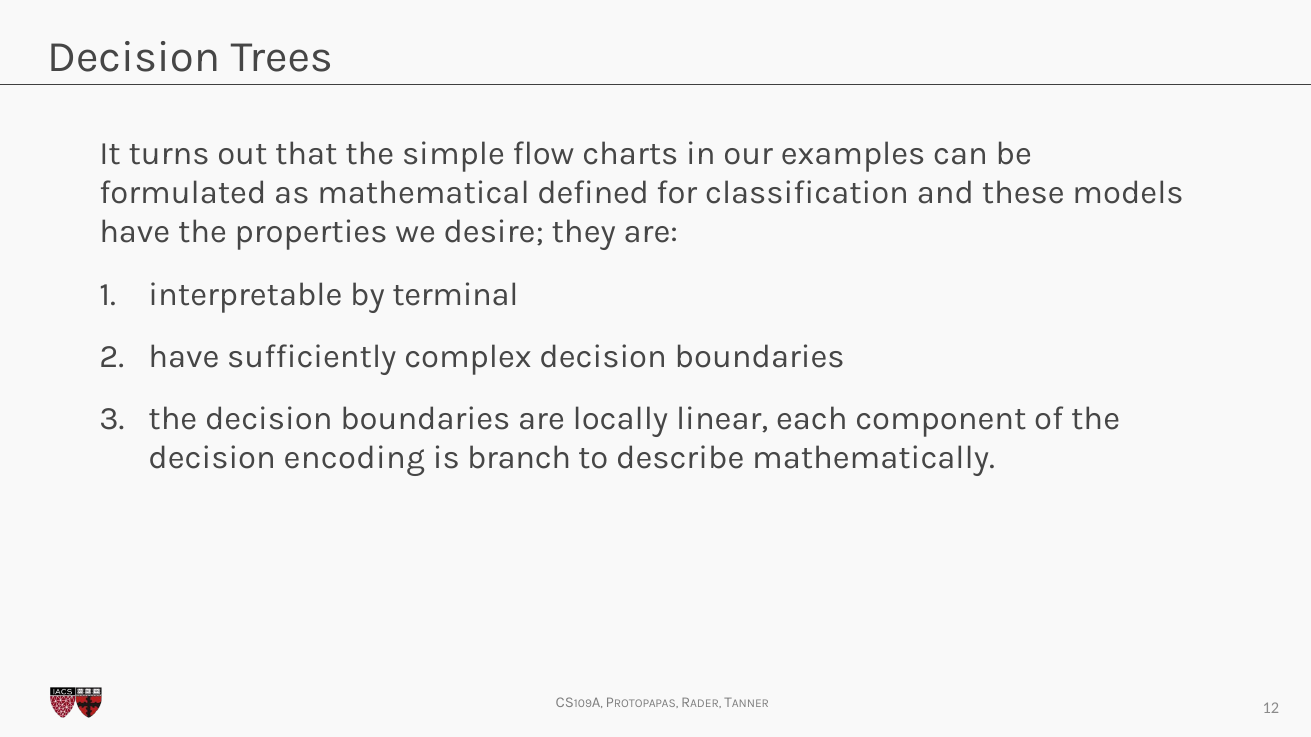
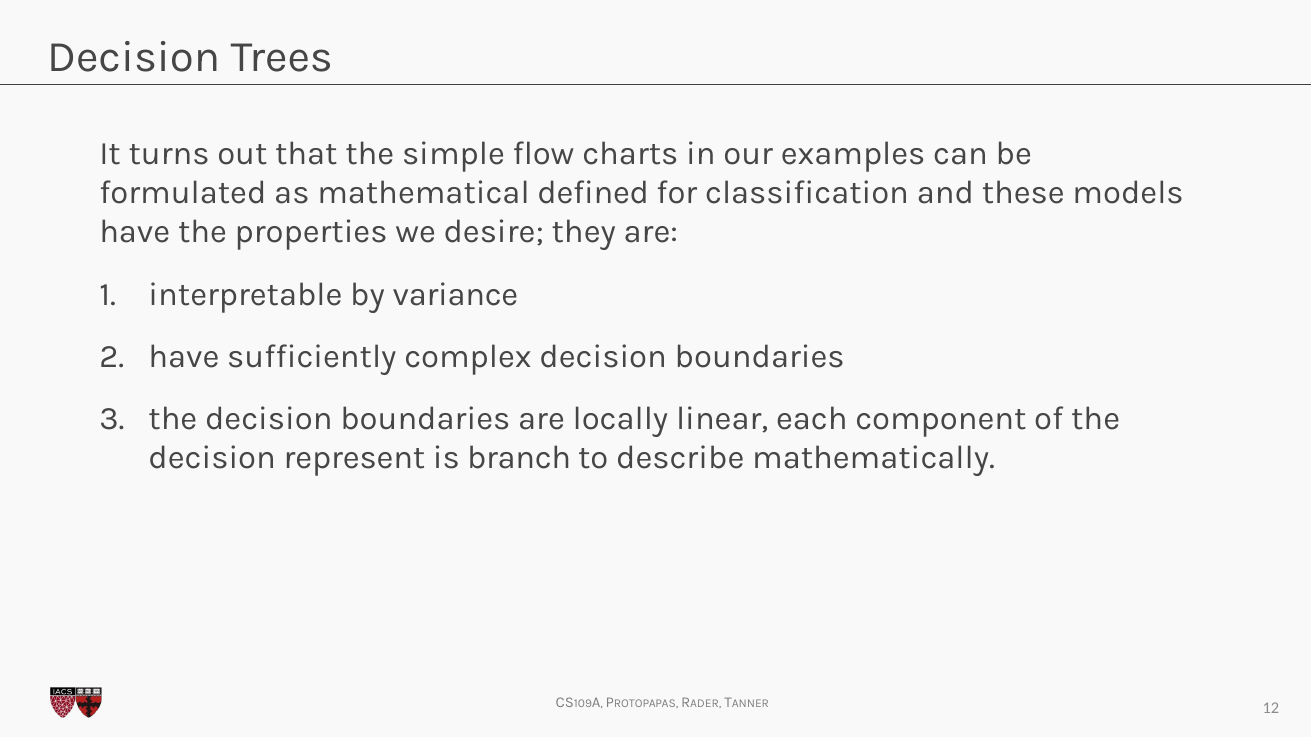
terminal: terminal -> variance (456, 294)
encoding: encoding -> represent (354, 458)
